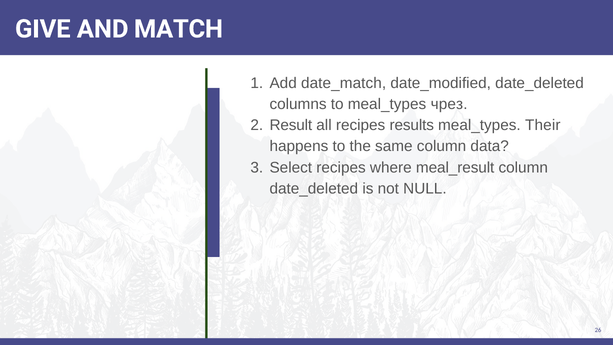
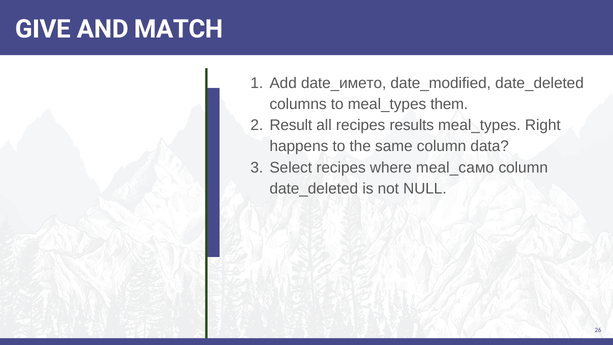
date_match: date_match -> date_името (344, 83)
чрез: чрез -> them (449, 104)
Their: Their -> Right (543, 125)
meal_result: meal_result -> meal_само (455, 167)
